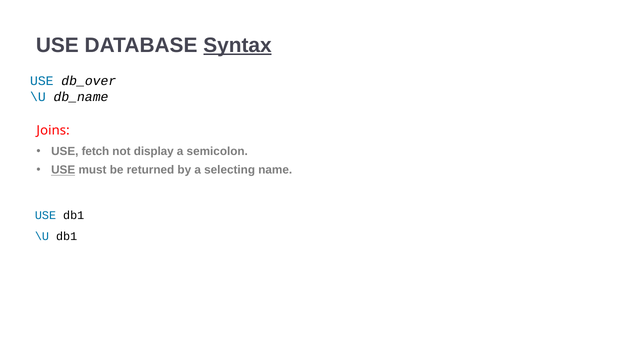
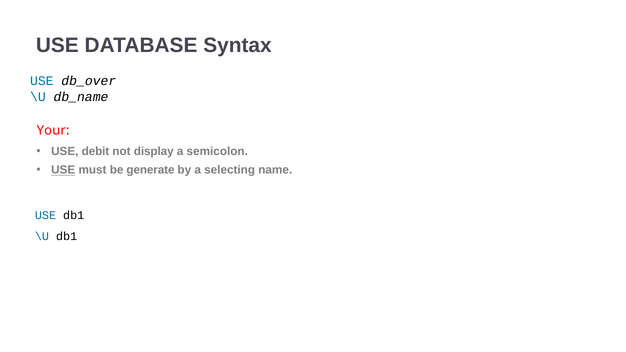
Syntax underline: present -> none (238, 45)
Joins: Joins -> Your (53, 130)
fetch: fetch -> debit (95, 151)
returned: returned -> generate (151, 170)
